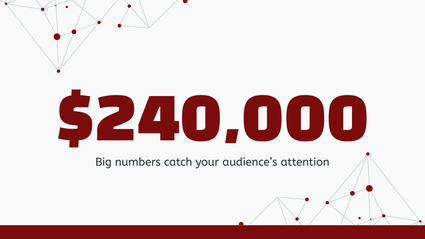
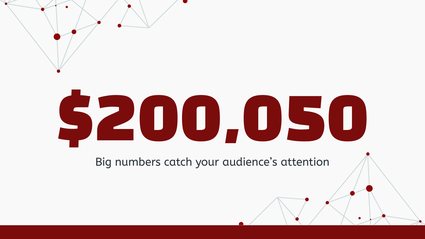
$240,000: $240,000 -> $200,050 (212, 117)
